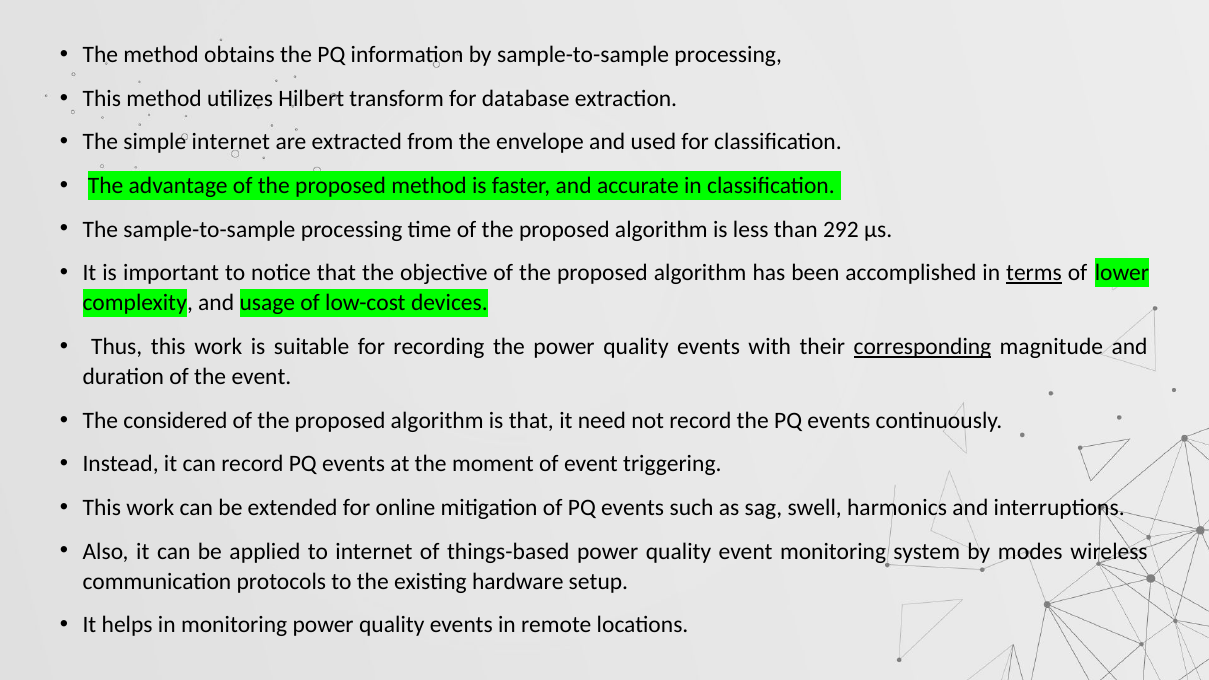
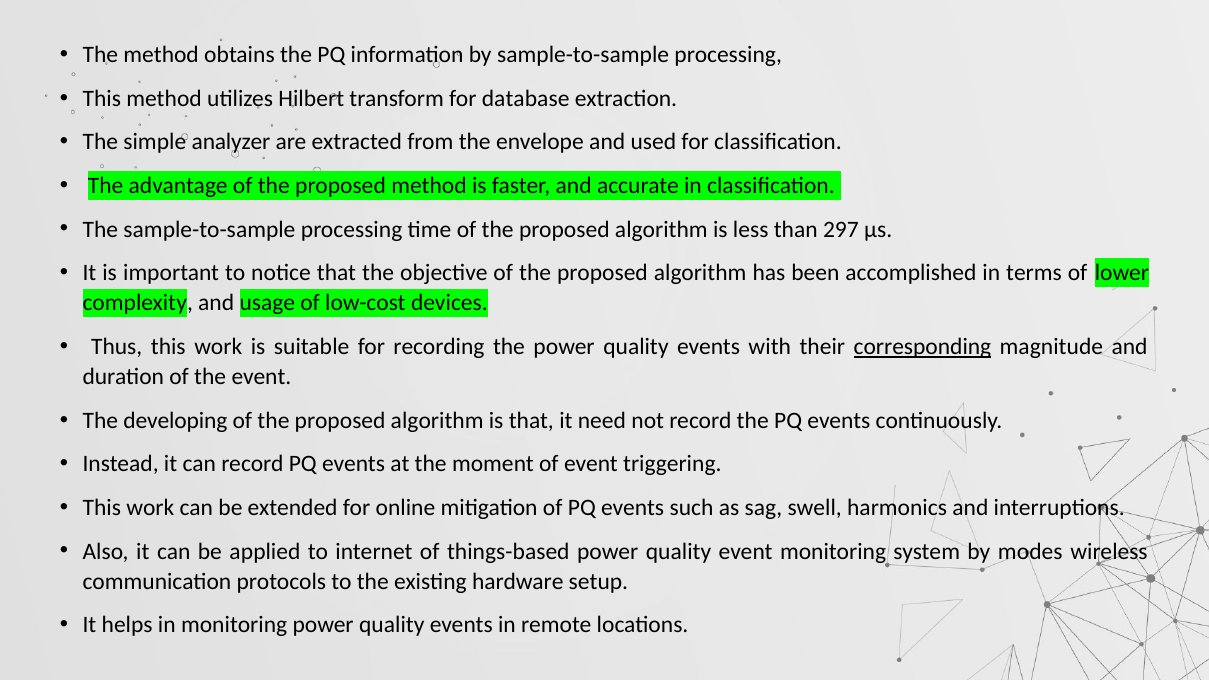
simple internet: internet -> analyzer (231, 142)
292: 292 -> 297 (841, 229)
terms underline: present -> none (1034, 273)
considered: considered -> developing (175, 421)
